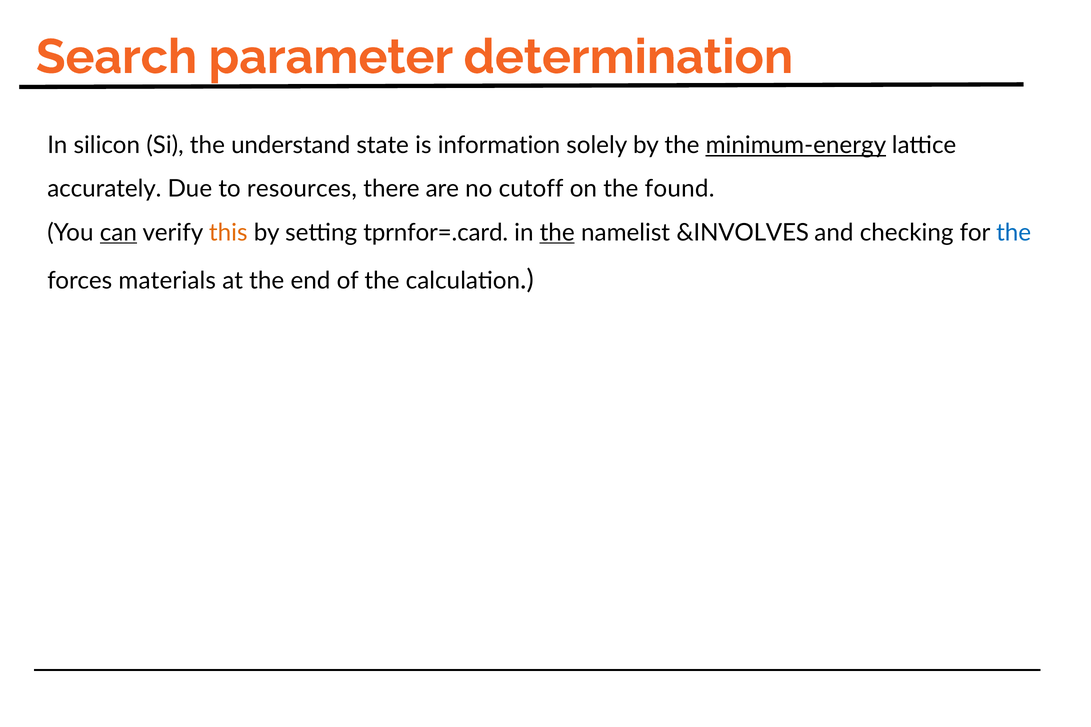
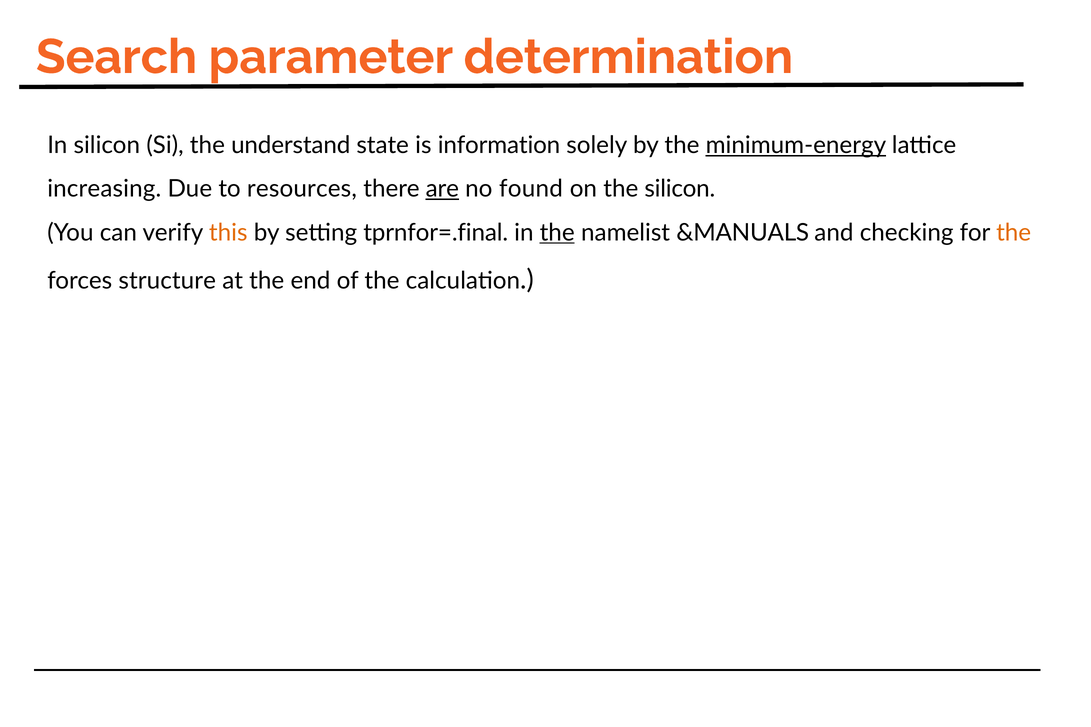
accurately: accurately -> increasing (104, 189)
are underline: none -> present (442, 189)
cutoff: cutoff -> found (531, 189)
the found: found -> silicon (680, 189)
can underline: present -> none (118, 233)
tprnfor=.card: tprnfor=.card -> tprnfor=.final (436, 233)
&INVOLVES: &INVOLVES -> &MANUALS (743, 233)
the colour: blue -> orange (1014, 233)
materials: materials -> structure (167, 281)
